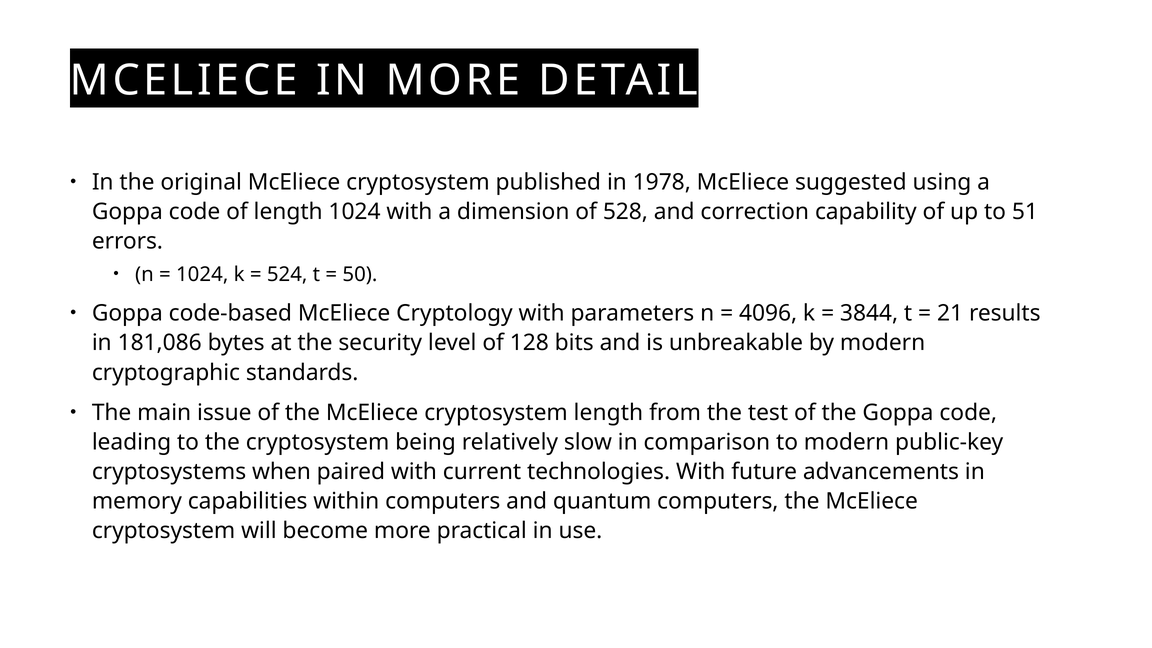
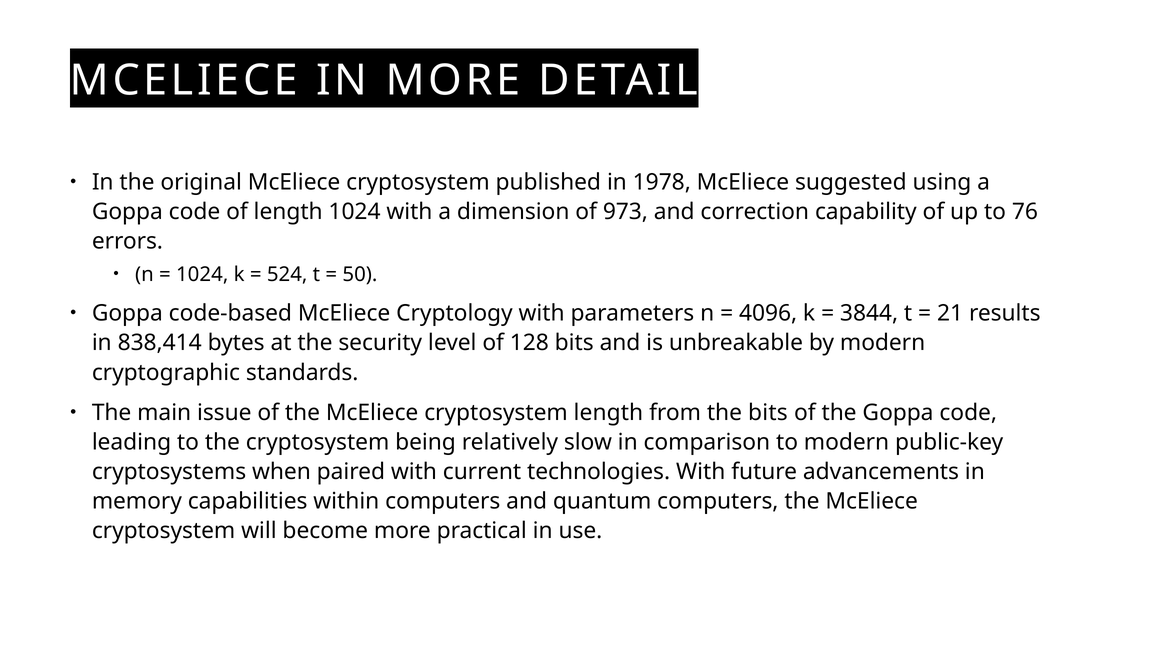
528: 528 -> 973 (625, 212)
51: 51 -> 76 (1025, 212)
181,086: 181,086 -> 838,414 (160, 343)
the test: test -> bits (768, 413)
